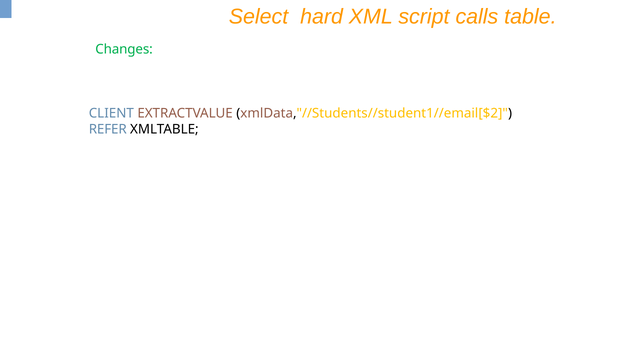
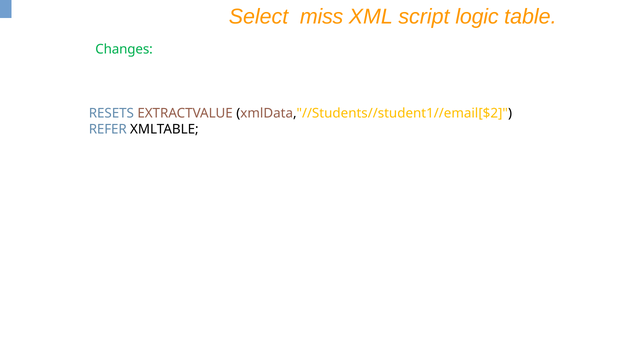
hard: hard -> miss (322, 17)
calls: calls -> logic (477, 17)
CLIENT: CLIENT -> RESETS (111, 113)
